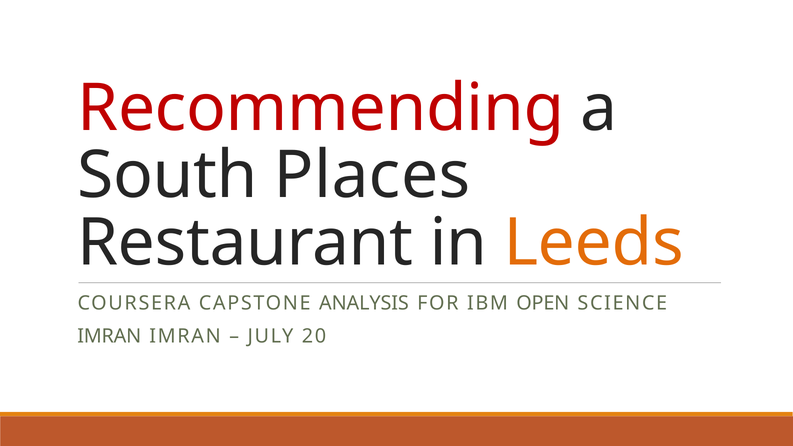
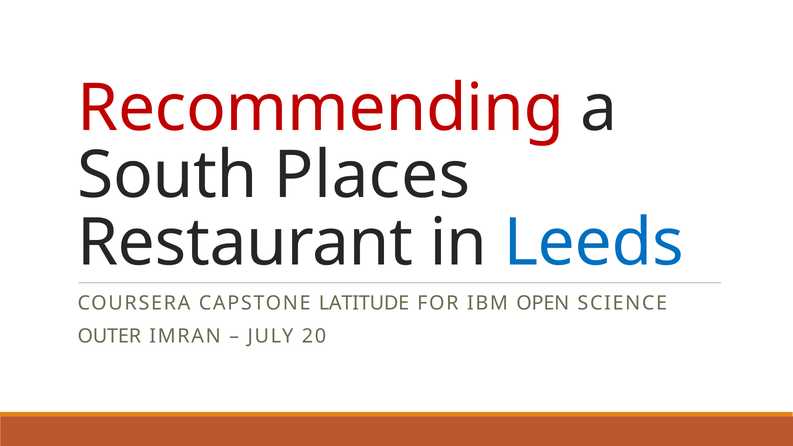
Leeds colour: orange -> blue (594, 243)
ANALYSIS: ANALYSIS -> LATITUDE (364, 303)
IMRAN: IMRAN -> OUTER (109, 336)
